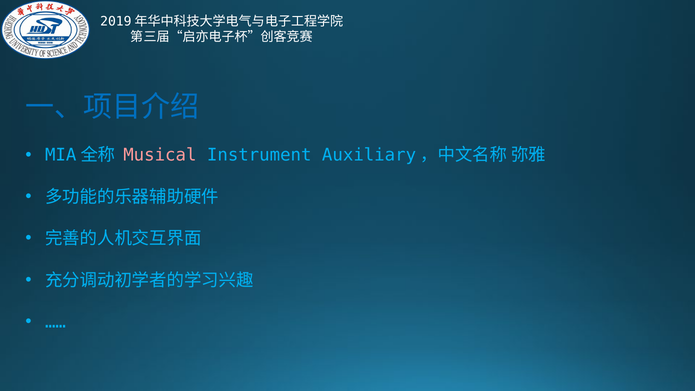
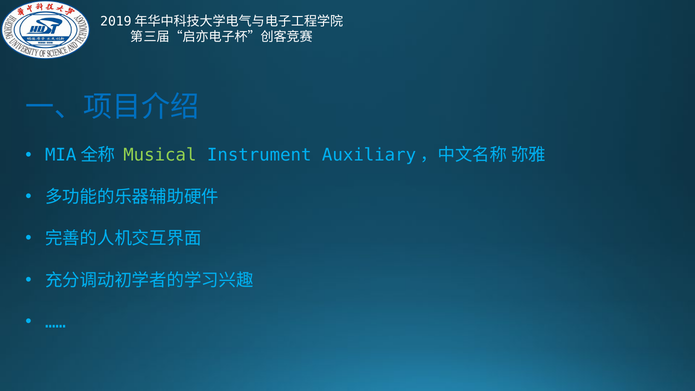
Musical colour: pink -> light green (160, 155)
